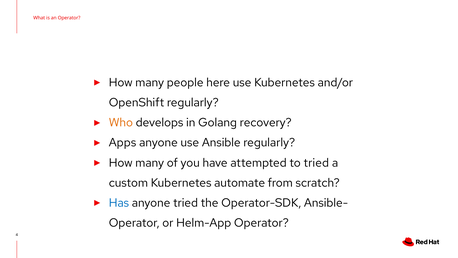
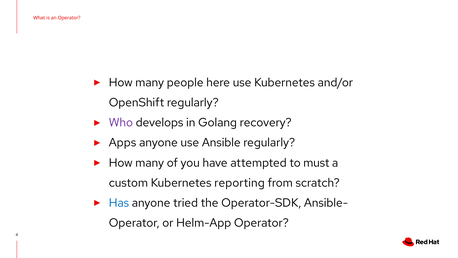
Who colour: orange -> purple (121, 122)
to tried: tried -> must (316, 163)
automate: automate -> reporting (239, 183)
